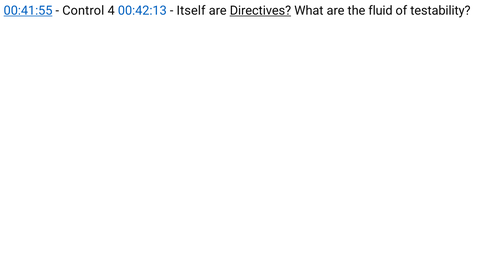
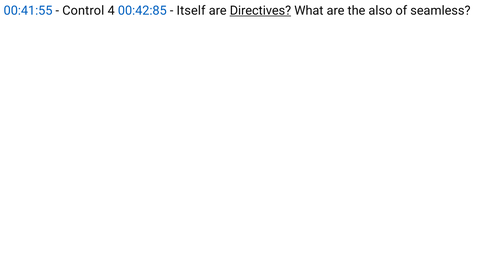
00:41:55 underline: present -> none (28, 11)
00:42:13: 00:42:13 -> 00:42:85 (142, 11)
fluid: fluid -> also (380, 11)
testability: testability -> seamless (440, 11)
